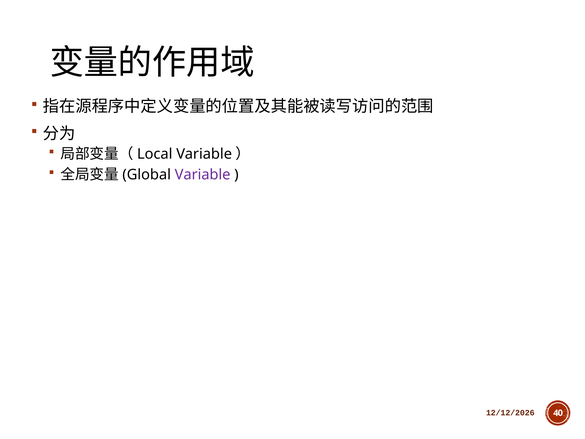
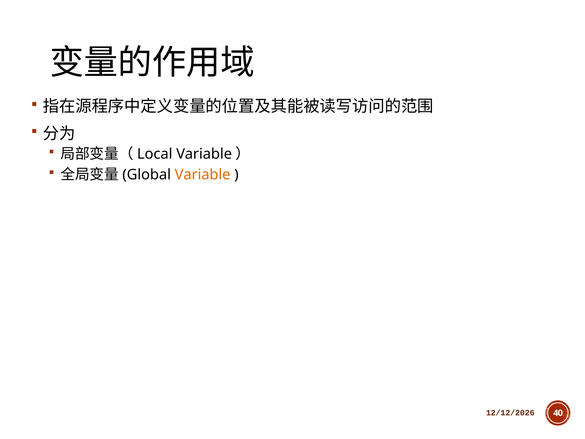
Variable colour: purple -> orange (203, 174)
